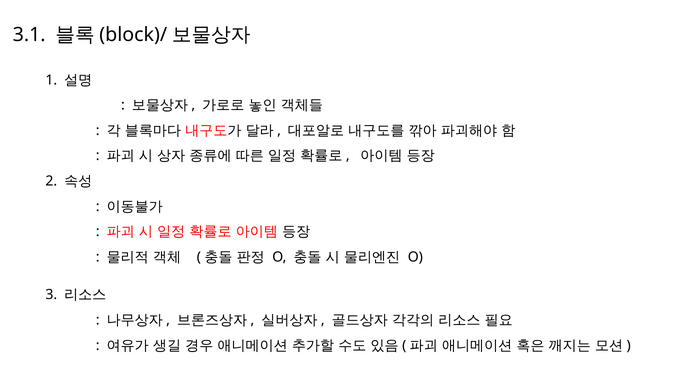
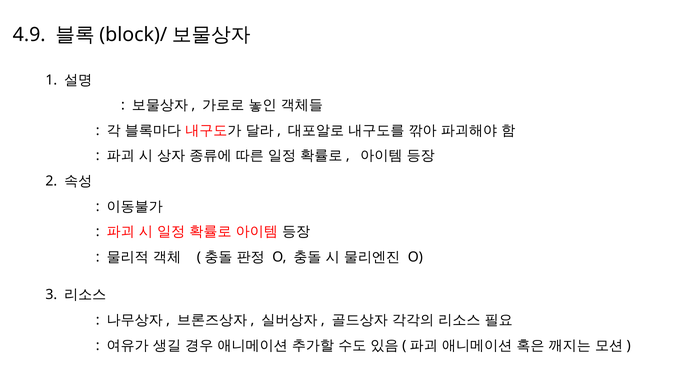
3.1: 3.1 -> 4.9 (29, 35)
